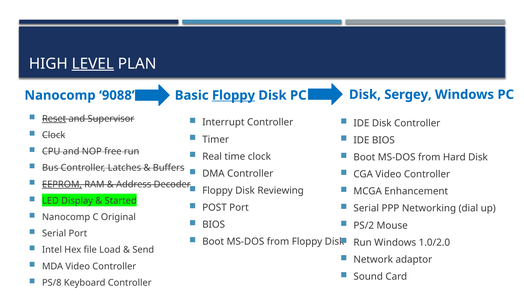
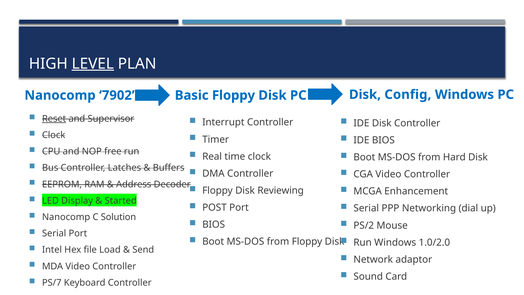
9088: 9088 -> 7902 (117, 95)
Floppy underline: present -> none (234, 95)
Sergey: Sergey -> Config (408, 94)
EEPROM underline: present -> none (62, 184)
Original: Original -> Solution (118, 217)
PS/8: PS/8 -> PS/7 (52, 282)
